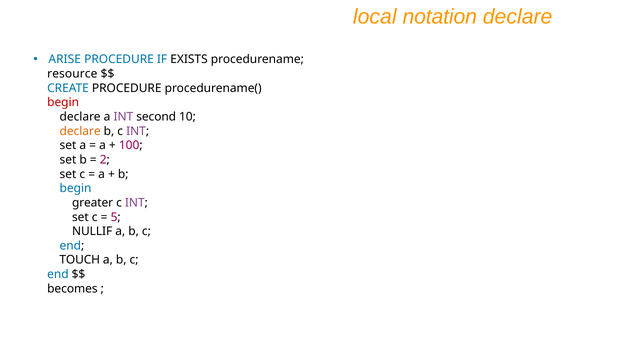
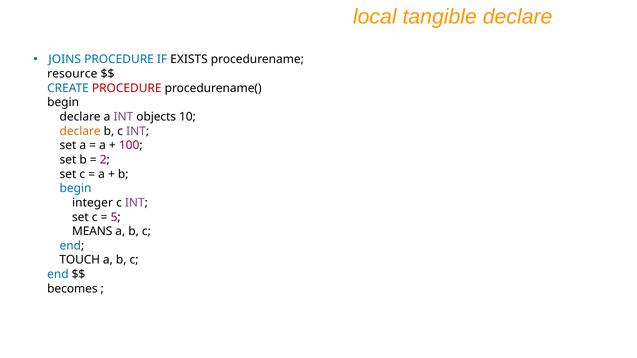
notation: notation -> tangible (440, 17)
ARISE: ARISE -> JOINS (65, 60)
PROCEDURE colour: black -> red (127, 88)
begin colour: red -> black (63, 103)
second: second -> objects (156, 117)
greater: greater -> integer (92, 203)
NULLIF: NULLIF -> MEANS (92, 232)
